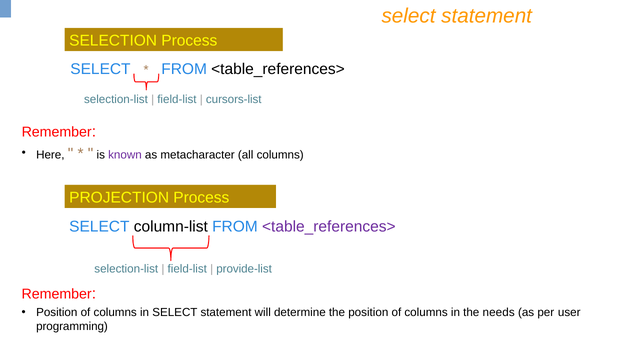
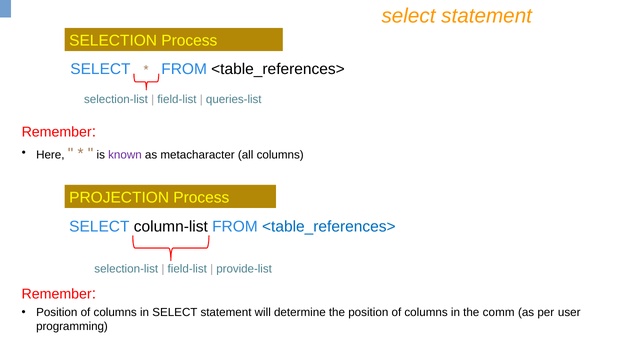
cursors-list: cursors-list -> queries-list (234, 99)
<table_references> colour: purple -> blue (329, 227)
needs: needs -> comm (499, 312)
